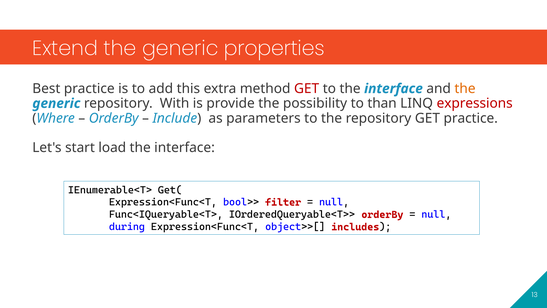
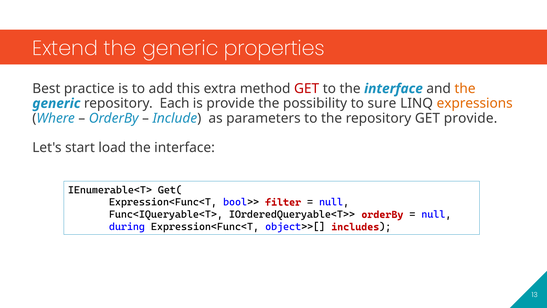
With: With -> Each (175, 103)
than: than -> sure (382, 103)
expressions colour: red -> orange (475, 103)
GET practice: practice -> provide (471, 118)
